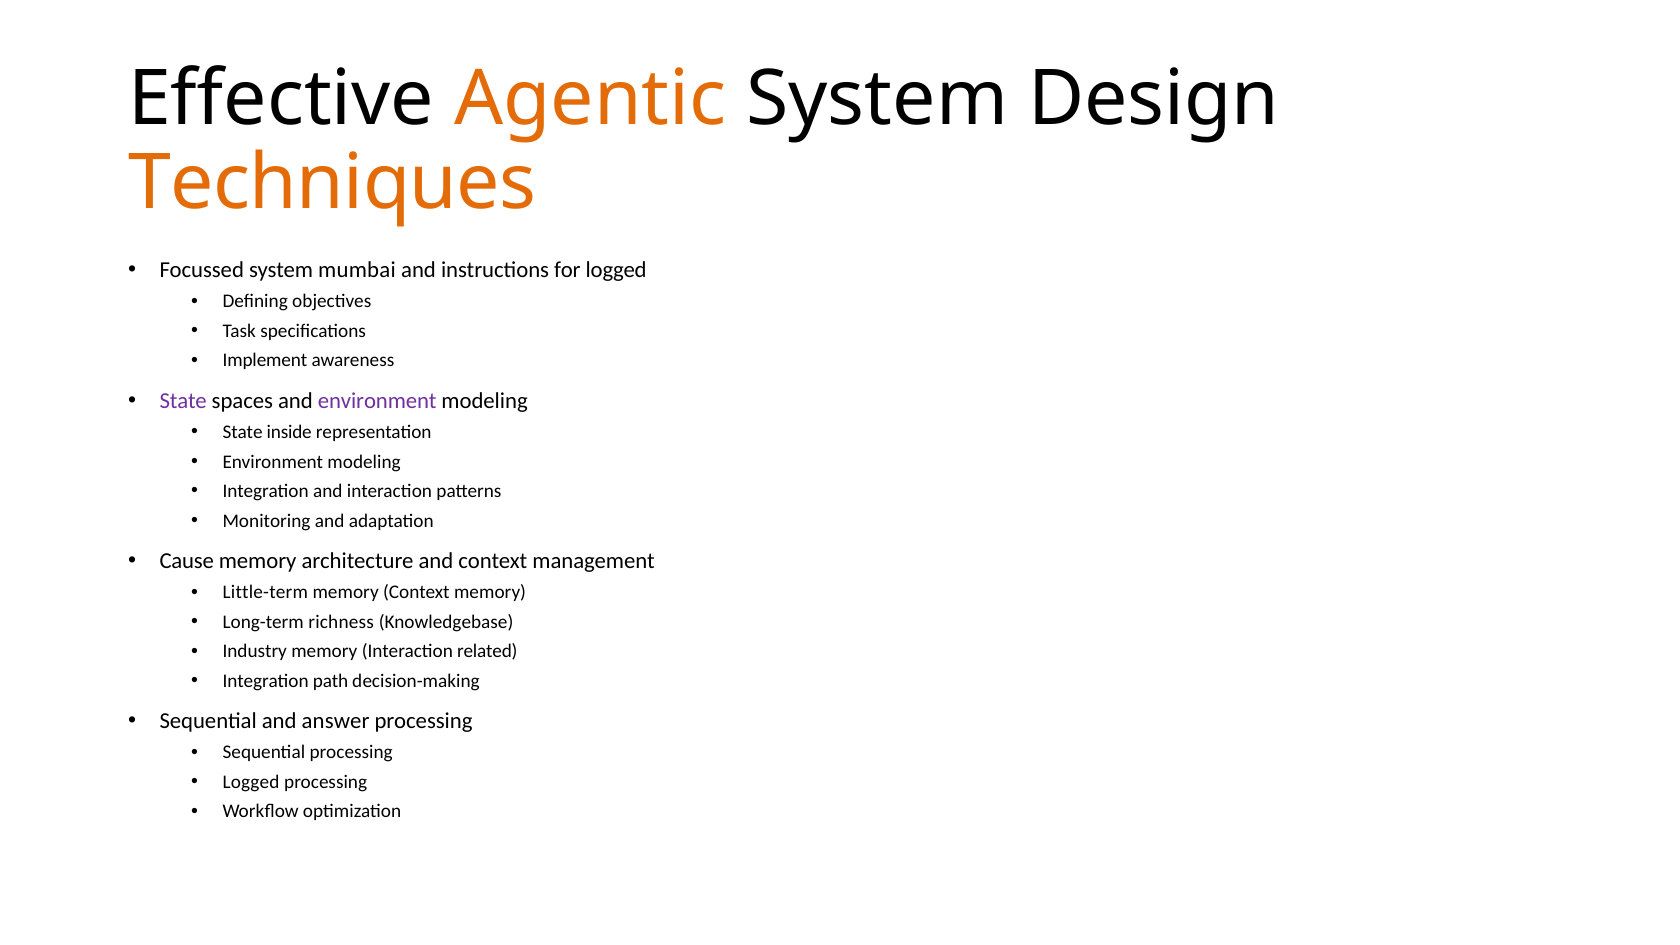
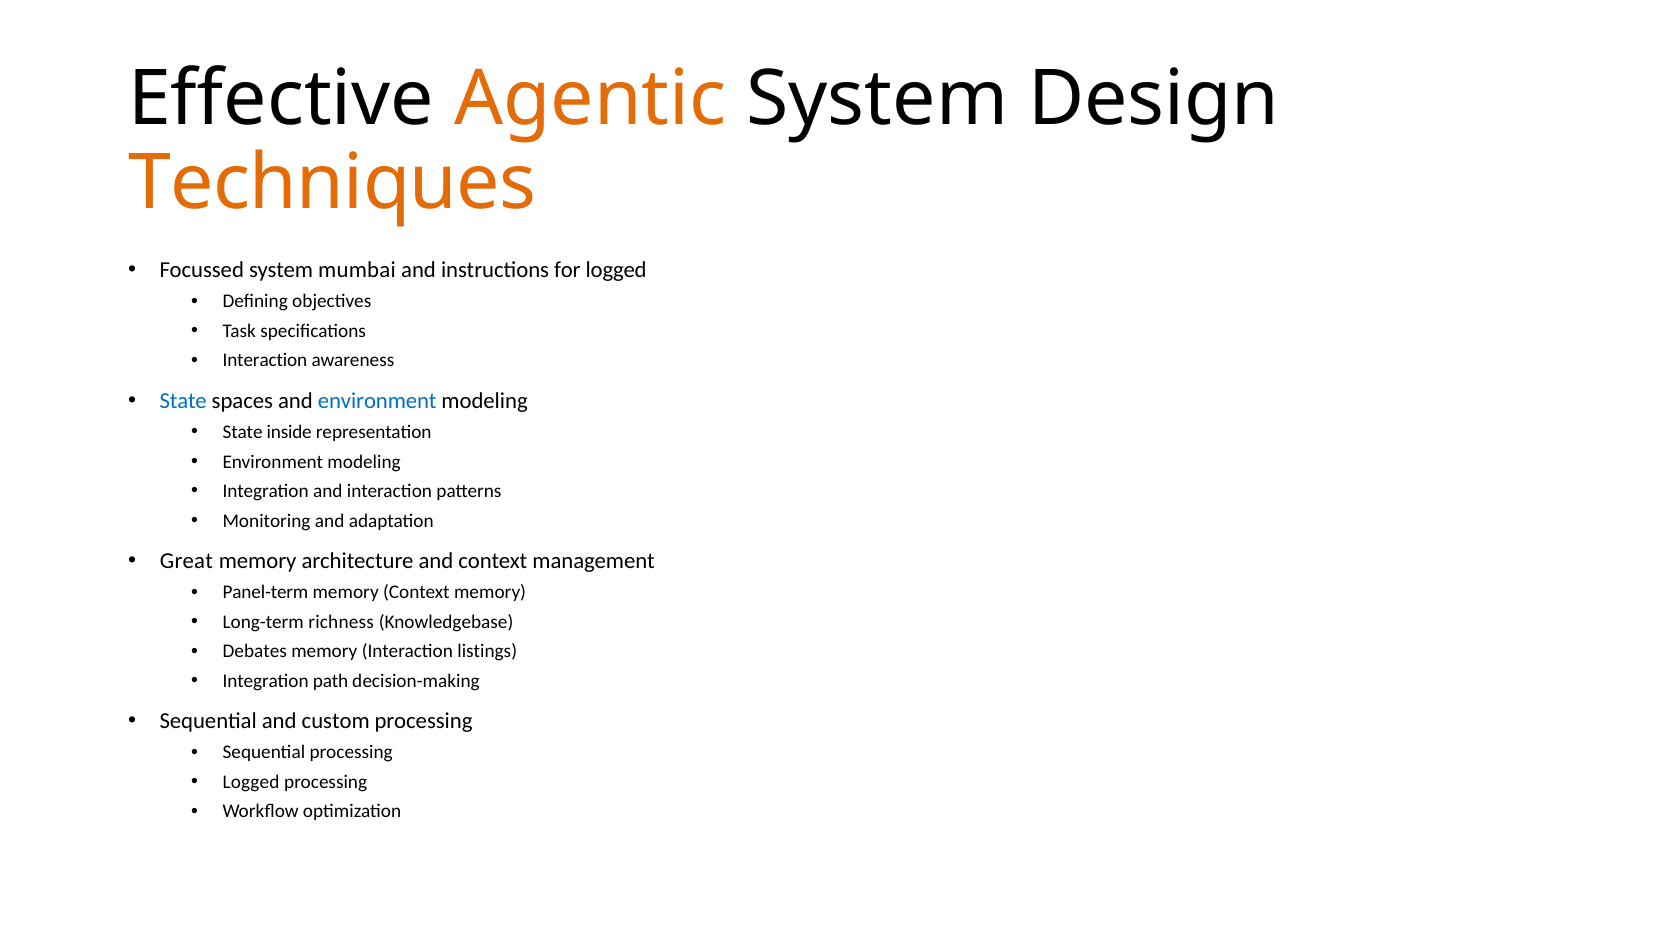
Implement: Implement -> Interaction (265, 361)
State colour: purple -> blue (183, 401)
environment colour: purple -> blue (377, 401)
Cause: Cause -> Great (186, 561)
Little-term: Little-term -> Panel-term (265, 592)
Industry: Industry -> Debates (255, 651)
related: related -> listings (487, 651)
answer: answer -> custom (336, 721)
